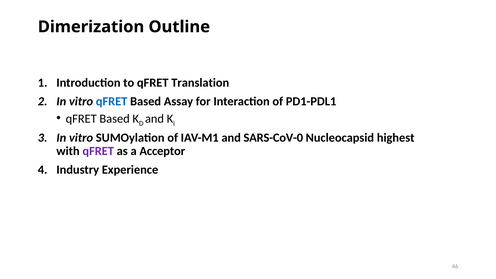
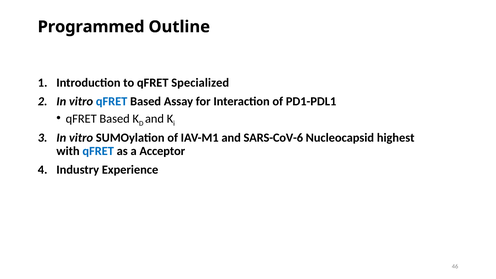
Dimerization: Dimerization -> Programmed (91, 27)
Translation: Translation -> Specialized (200, 83)
SARS-CoV-0: SARS-CoV-0 -> SARS-CoV-6 (273, 138)
qFRET colour: purple -> blue (98, 151)
